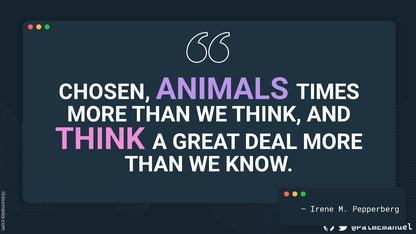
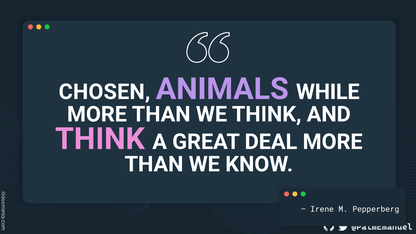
TIMES: TIMES -> WHILE (328, 92)
